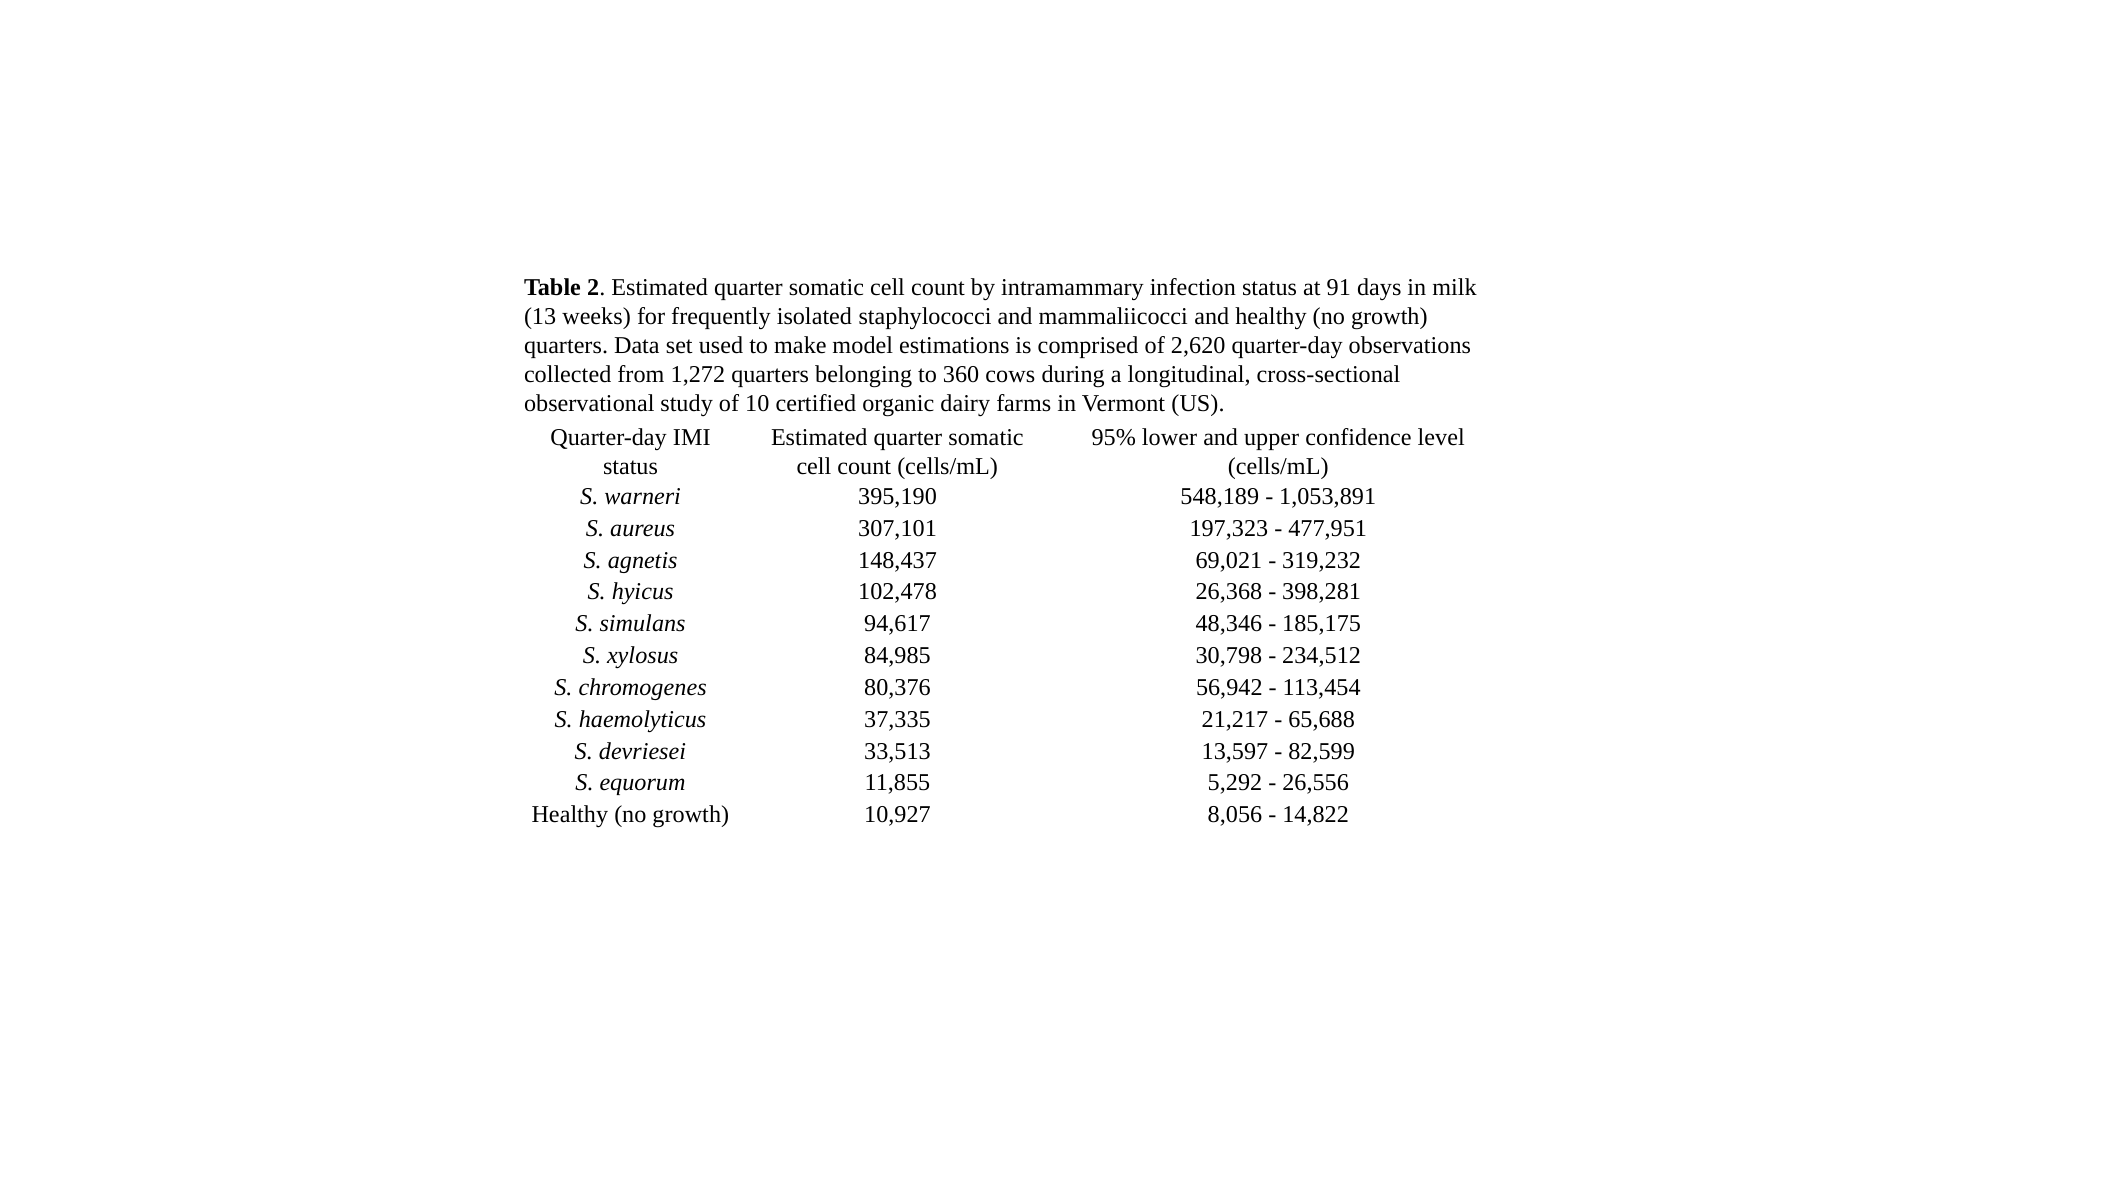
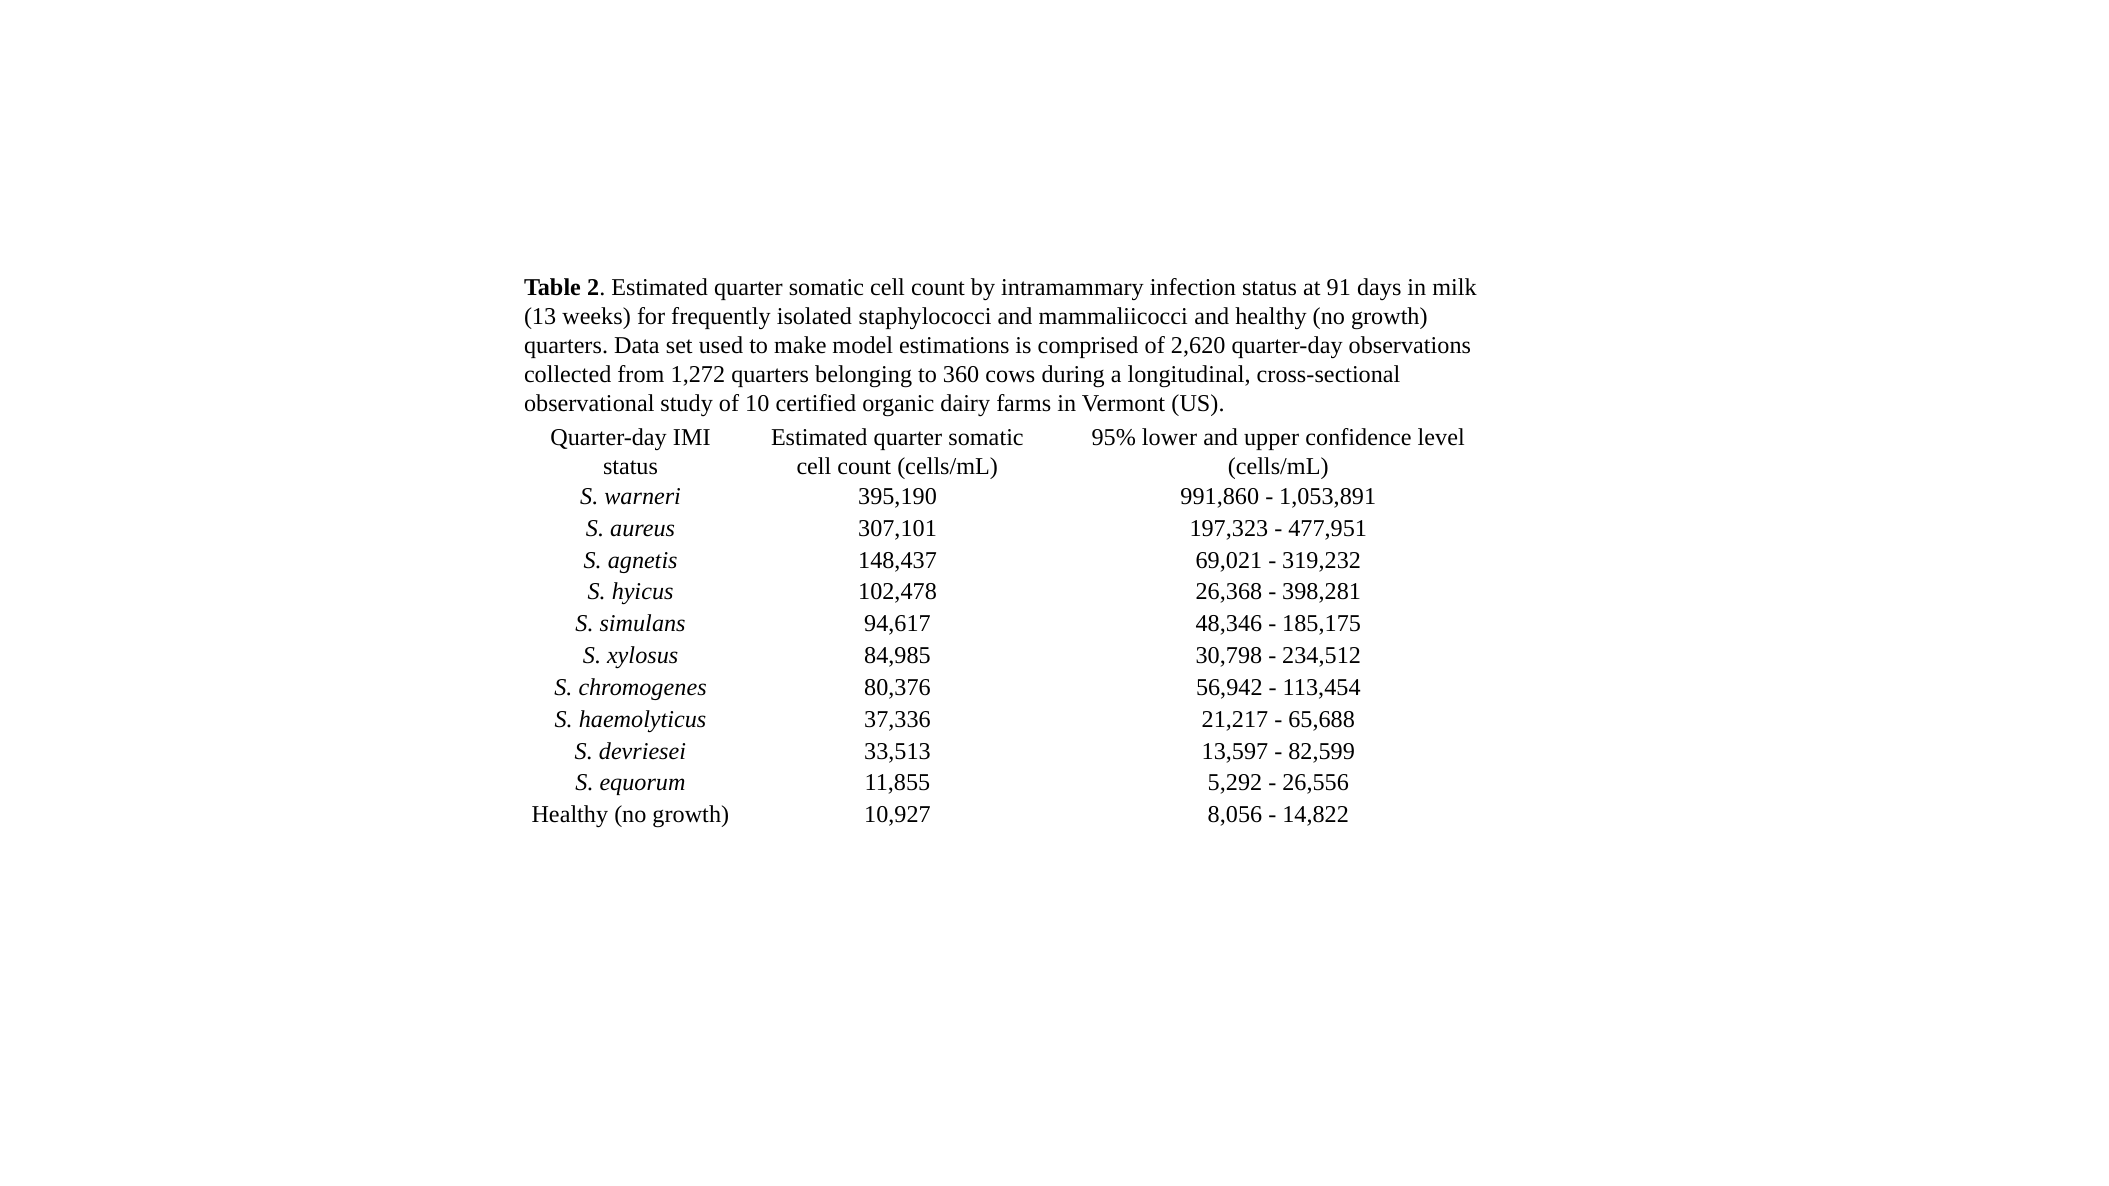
548,189: 548,189 -> 991,860 (1220, 497)
37,335: 37,335 -> 37,336 (897, 719)
